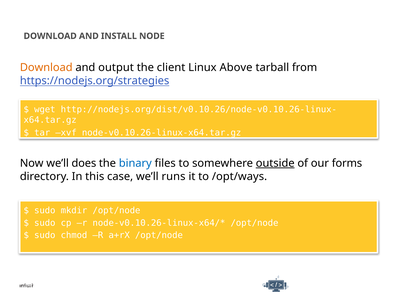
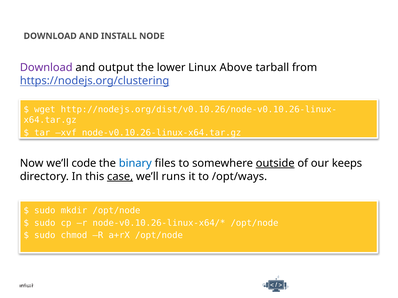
Download colour: orange -> purple (46, 68)
client: client -> lower (171, 68)
https://nodejs.org/strategies: https://nodejs.org/strategies -> https://nodejs.org/clustering (95, 81)
does: does -> code (84, 163)
forms: forms -> keeps (347, 163)
case underline: none -> present (120, 177)
